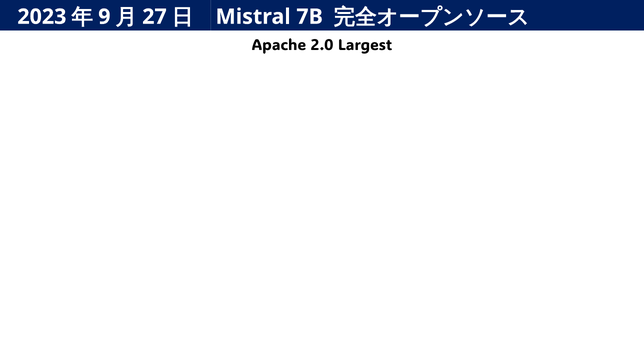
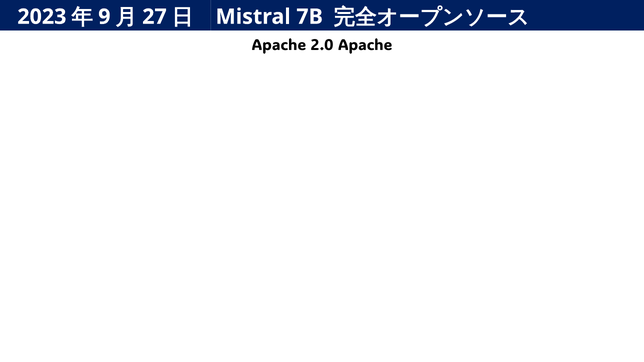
2.0 Largest: Largest -> Apache (365, 45)
